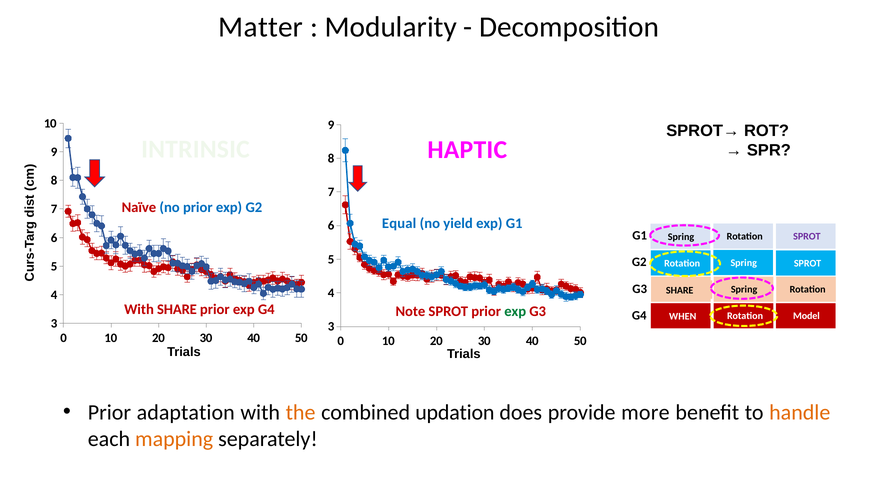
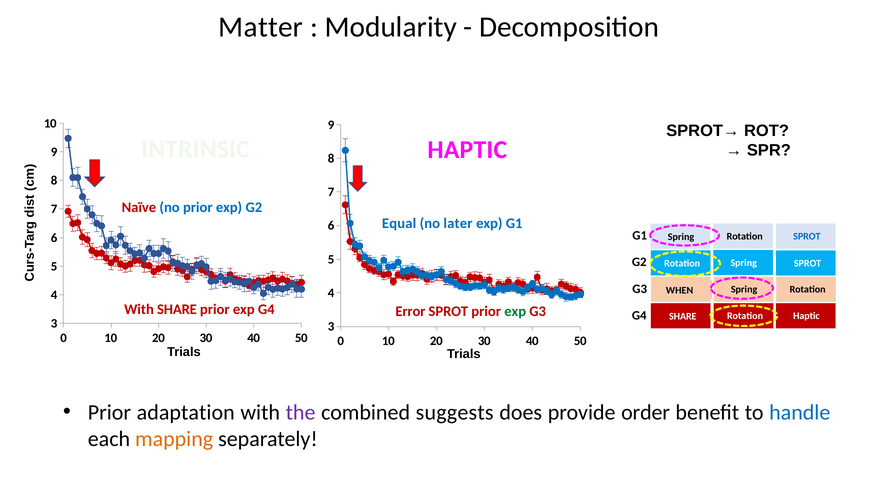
yield: yield -> later (458, 223)
SPROT colour: purple -> blue (807, 237)
SHARE: SHARE -> WHEN (680, 290)
Note: Note -> Error (410, 311)
Model: Model -> Haptic (806, 316)
WHEN: WHEN -> SHARE (683, 316)
the colour: orange -> purple (301, 412)
updation: updation -> suggests (455, 412)
more: more -> order (646, 412)
handle colour: orange -> blue (800, 412)
